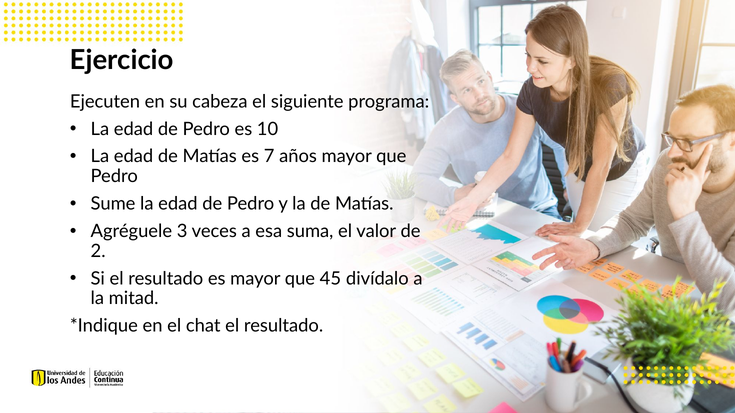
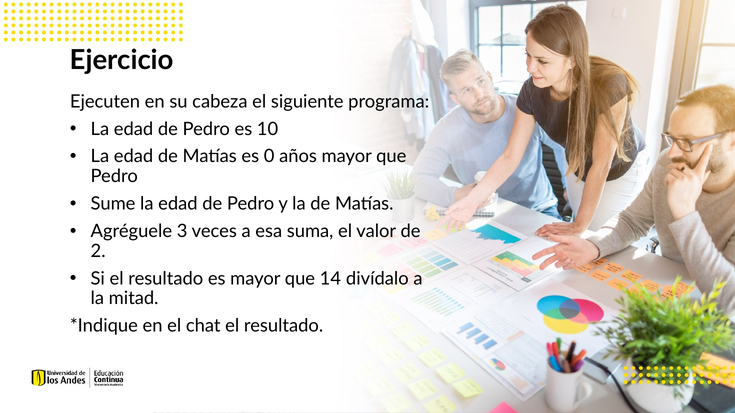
7: 7 -> 0 (269, 157)
45: 45 -> 14 (330, 279)
